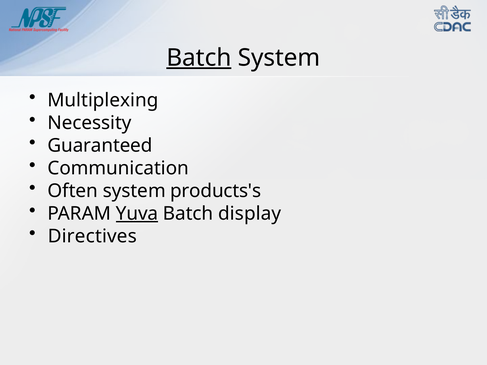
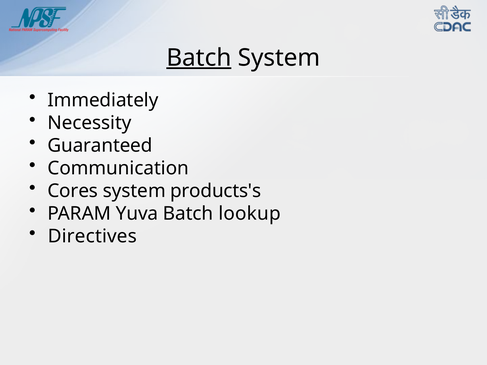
Multiplexing: Multiplexing -> Immediately (103, 100)
Often: Often -> Cores (73, 191)
Yuva underline: present -> none (137, 214)
display: display -> lookup (250, 214)
